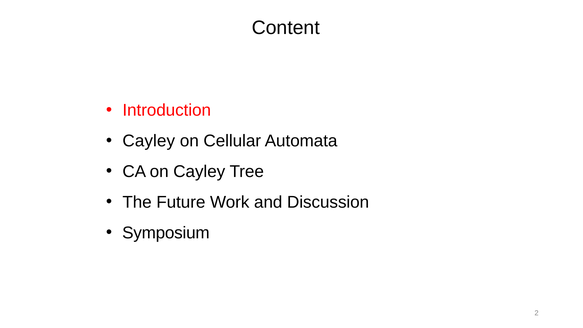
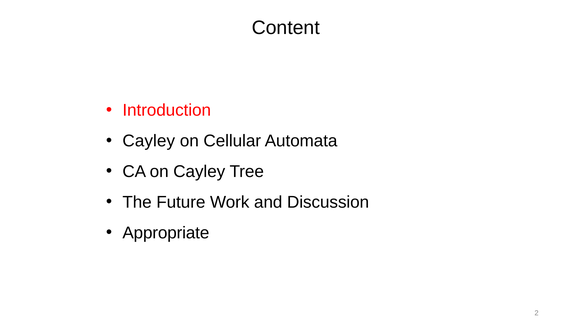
Symposium: Symposium -> Appropriate (166, 233)
